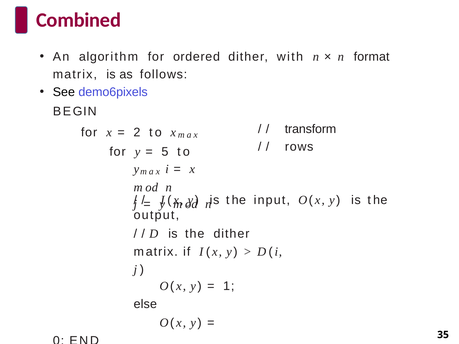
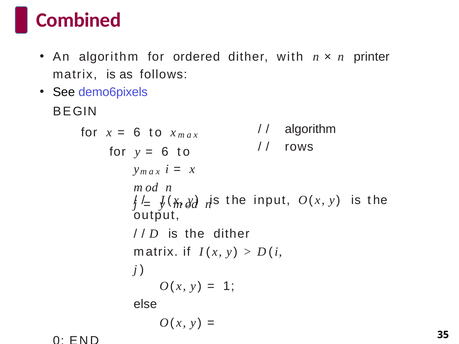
format: format -> printer (372, 57)
transform: transform -> algorithm (310, 129)
2: 2 -> 6 (137, 132)
5: 5 -> 6 (165, 152)
